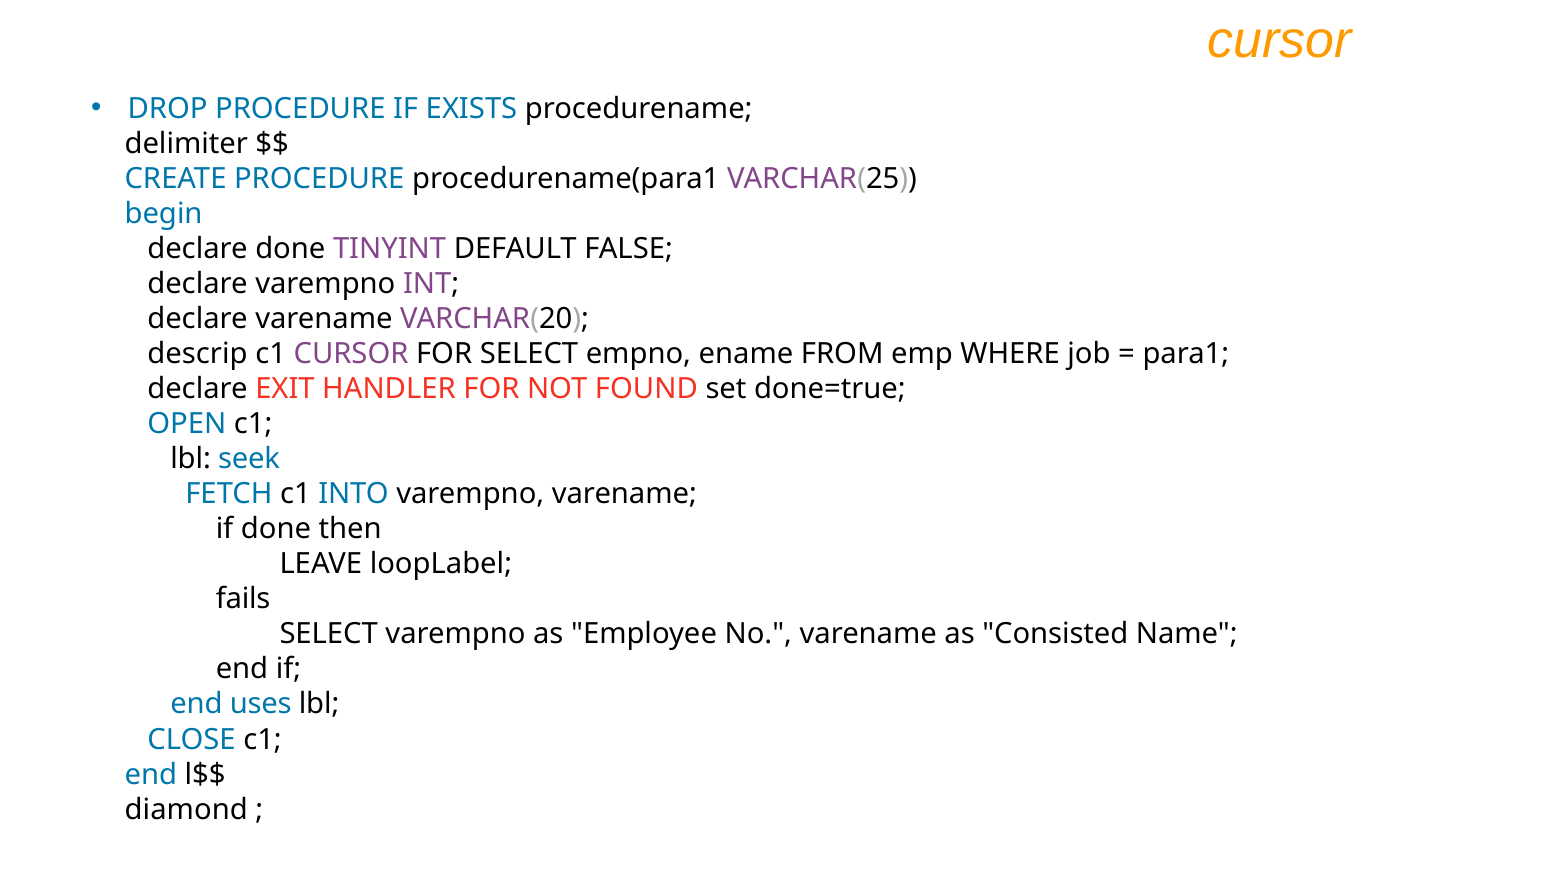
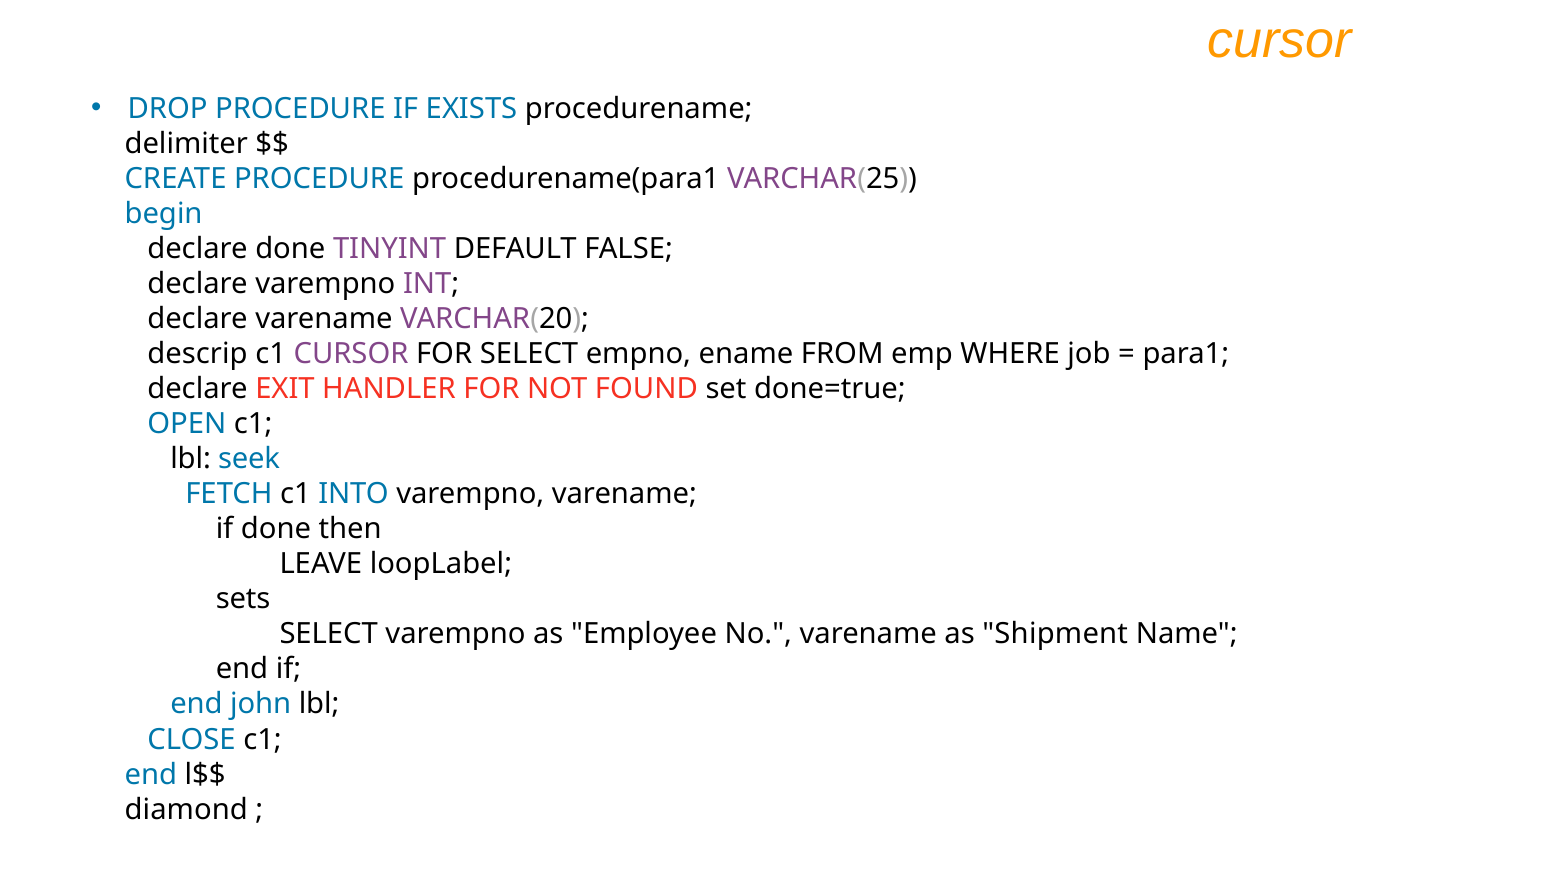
fails: fails -> sets (243, 599)
Consisted: Consisted -> Shipment (1055, 635)
uses: uses -> john (261, 705)
